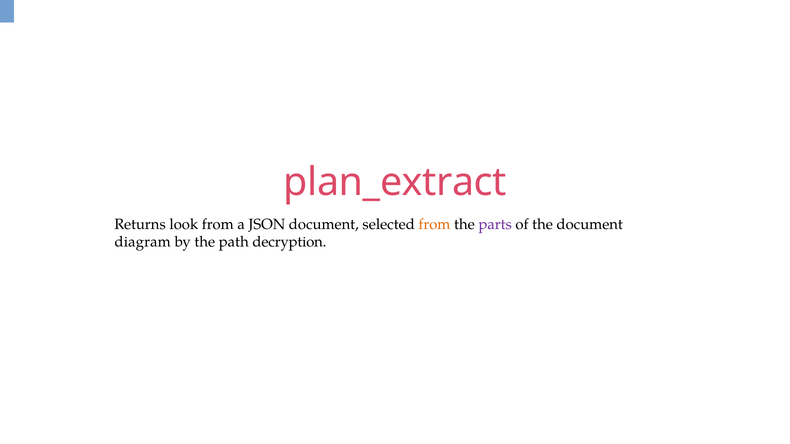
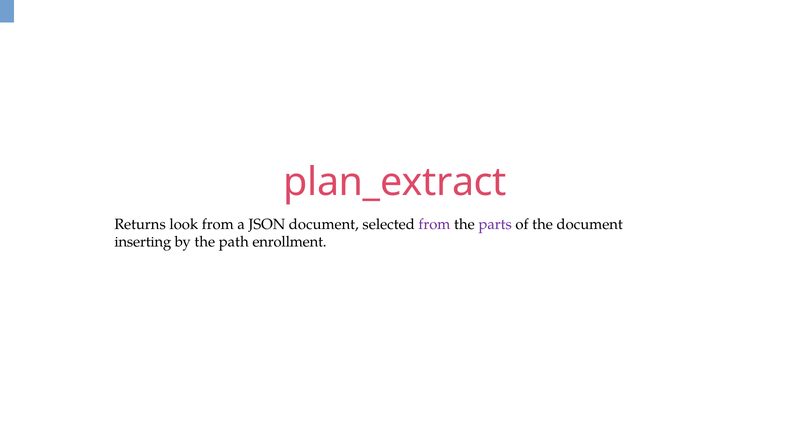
from colour: orange -> purple (434, 224)
diagram: diagram -> inserting (143, 242)
decryption: decryption -> enrollment (289, 242)
